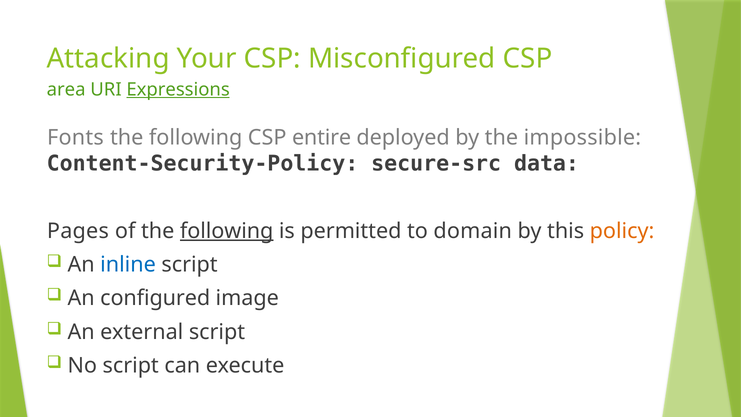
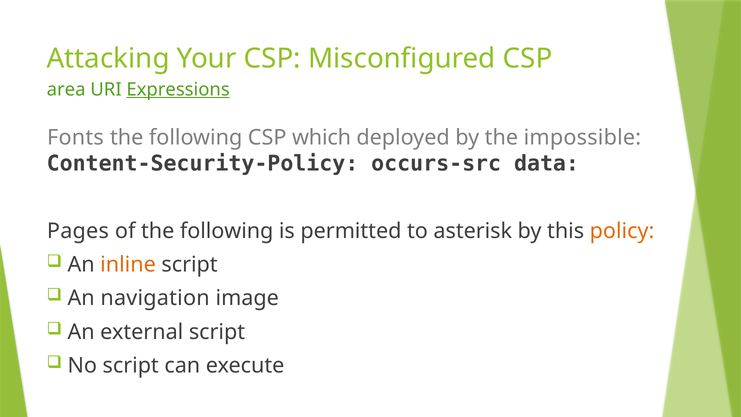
entire: entire -> which (322, 138)
secure-src: secure-src -> occurs-src (436, 163)
following underline: present -> none (227, 231)
domain: domain -> asterisk (473, 231)
inline colour: blue -> orange (128, 264)
configured: configured -> navigation (155, 298)
